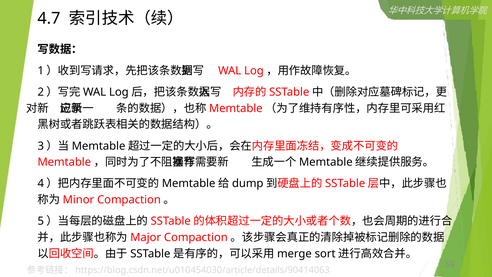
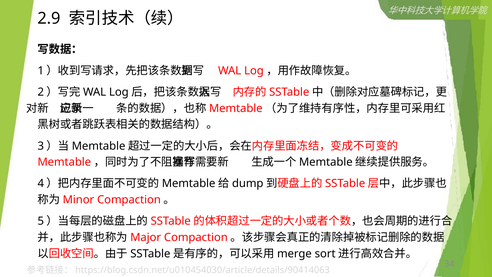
4.7: 4.7 -> 2.9 (49, 19)
